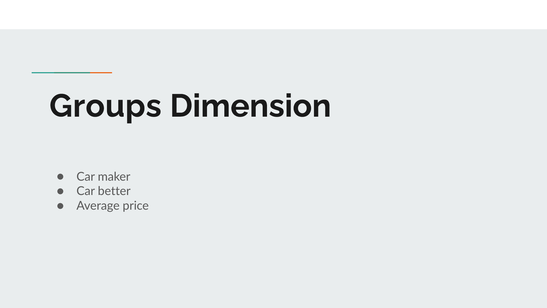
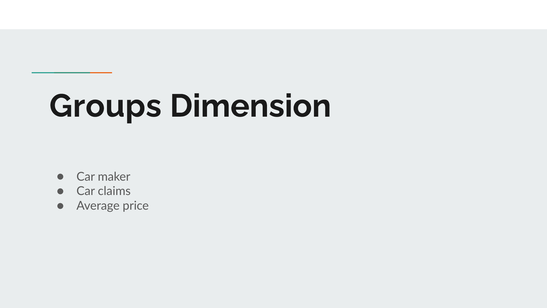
better: better -> claims (114, 191)
